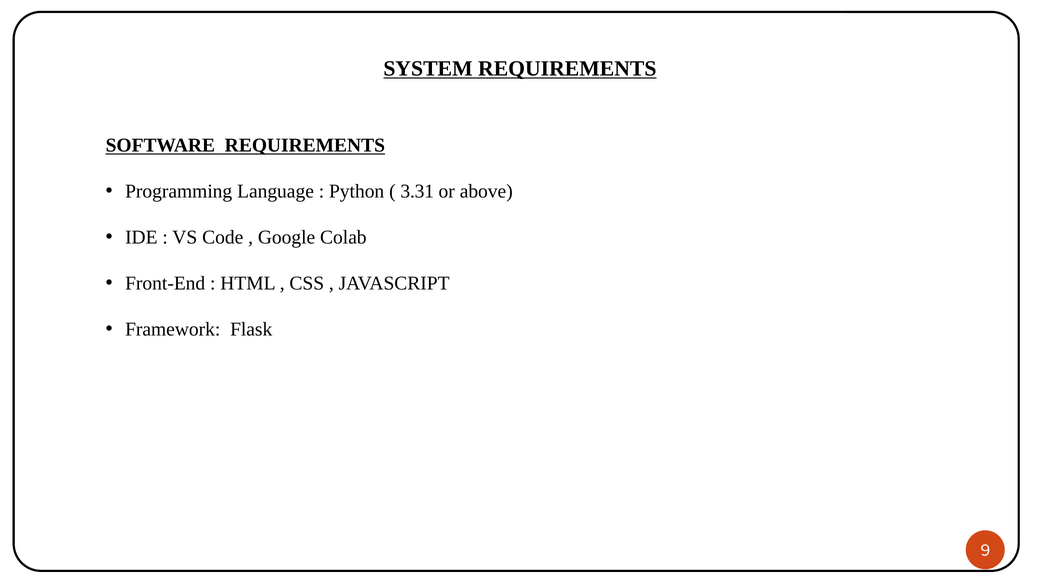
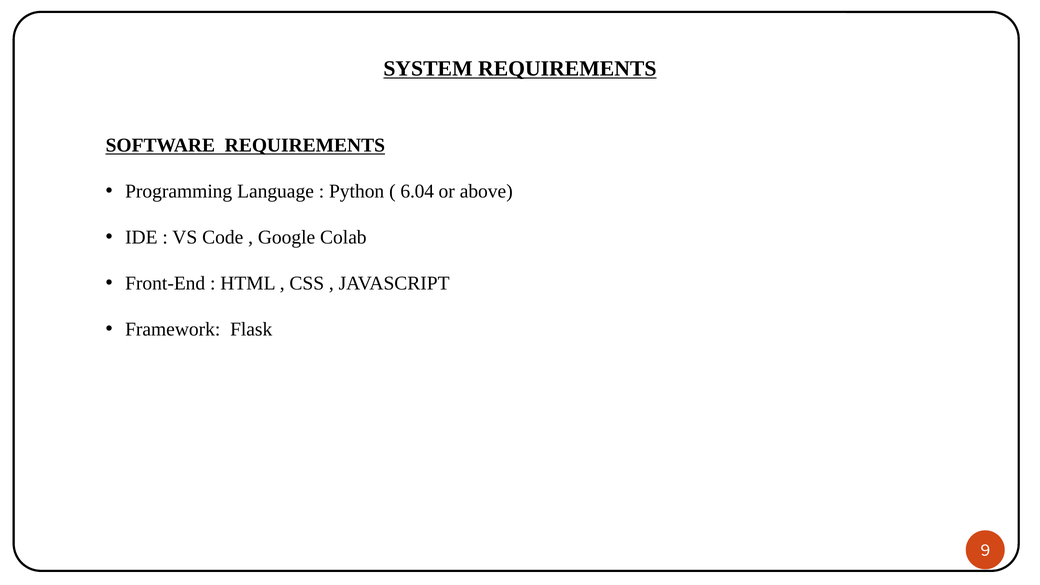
3.31: 3.31 -> 6.04 (417, 191)
